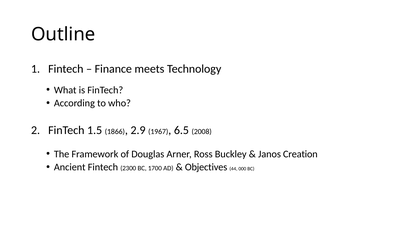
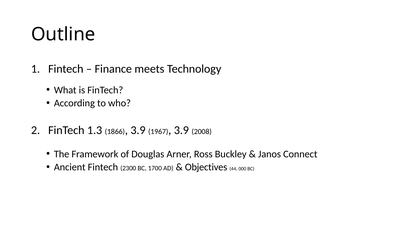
1.5: 1.5 -> 1.3 (95, 130)
2.9: 2.9 -> 3.9 (138, 130)
6.5: 6.5 -> 3.9 (181, 130)
Creation: Creation -> Connect (300, 154)
